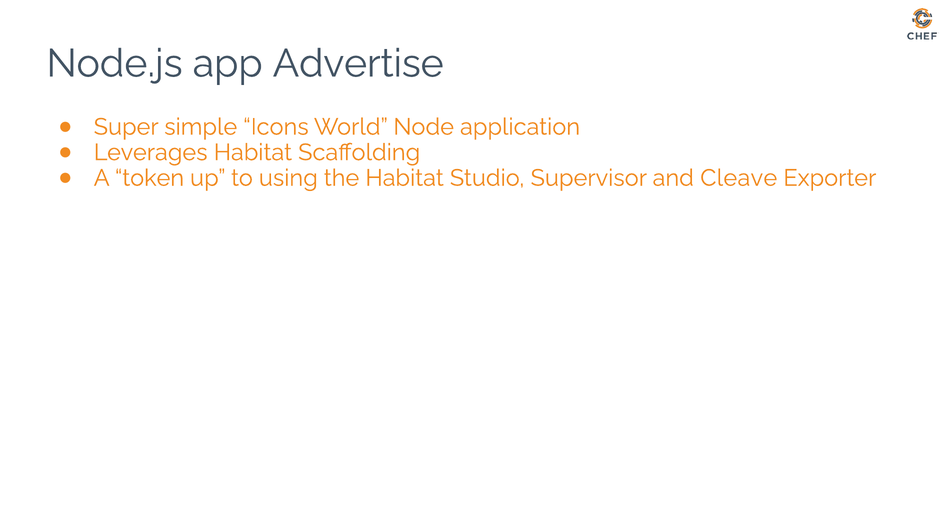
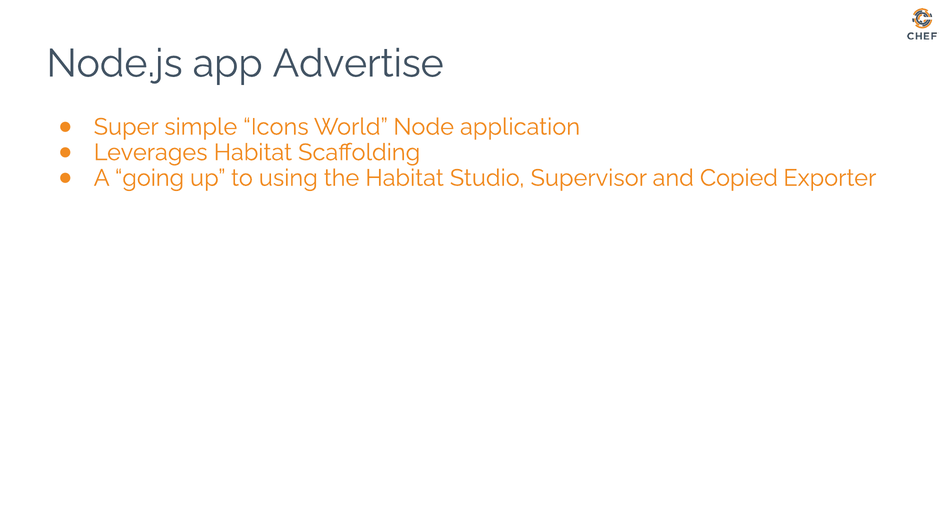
token: token -> going (150, 178)
Cleave: Cleave -> Copied (739, 178)
